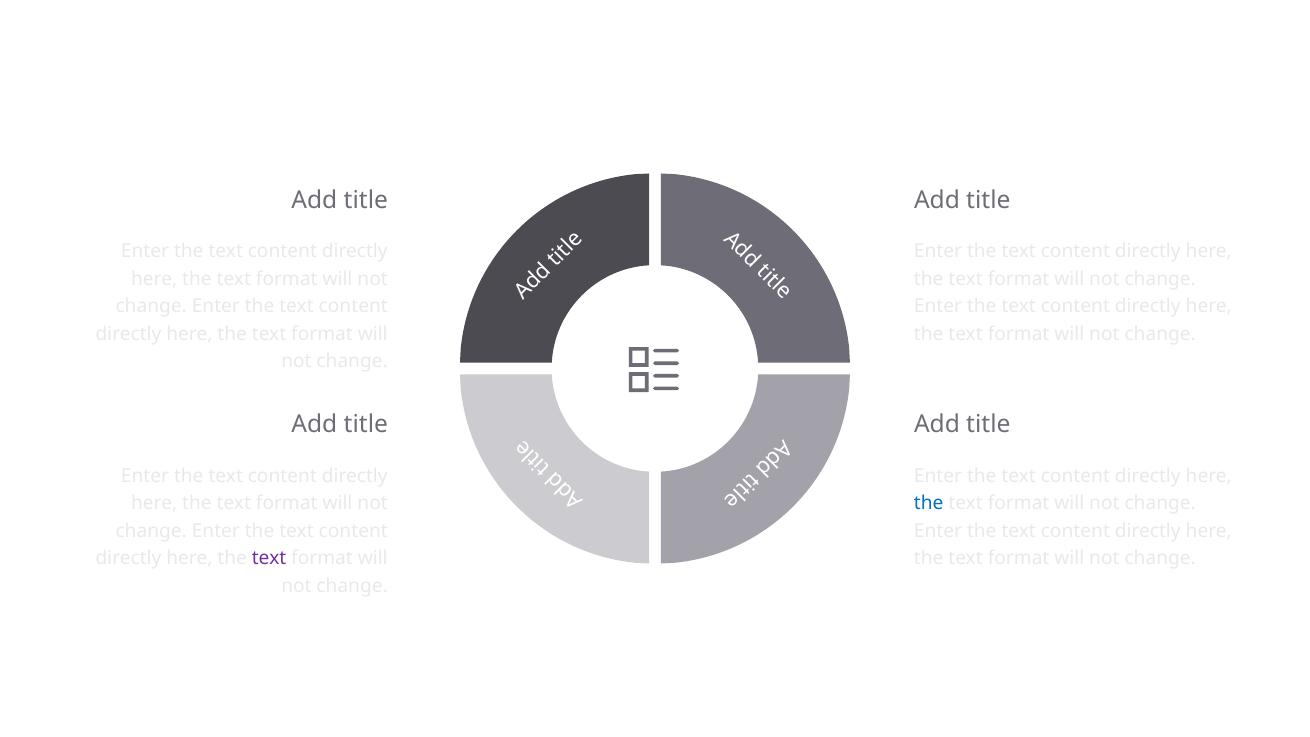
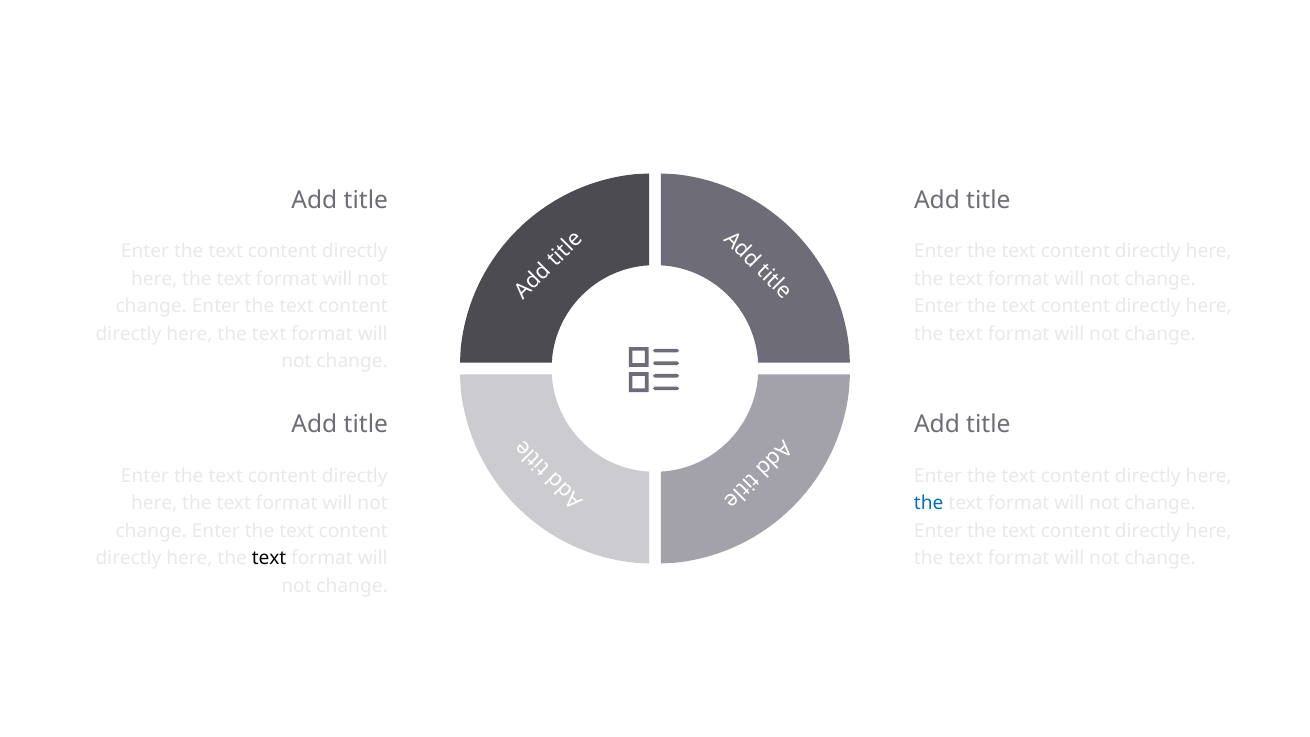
text colour: purple -> black (269, 558)
